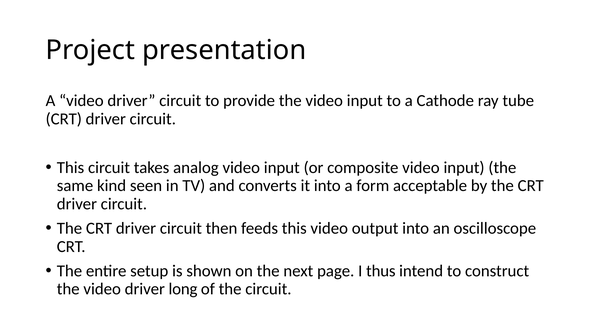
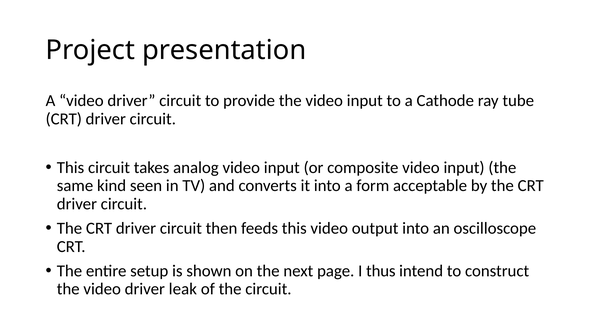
long: long -> leak (183, 289)
